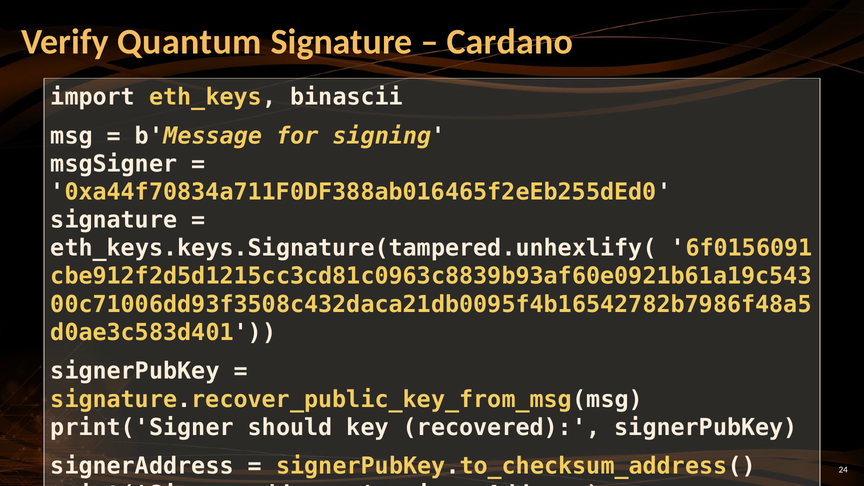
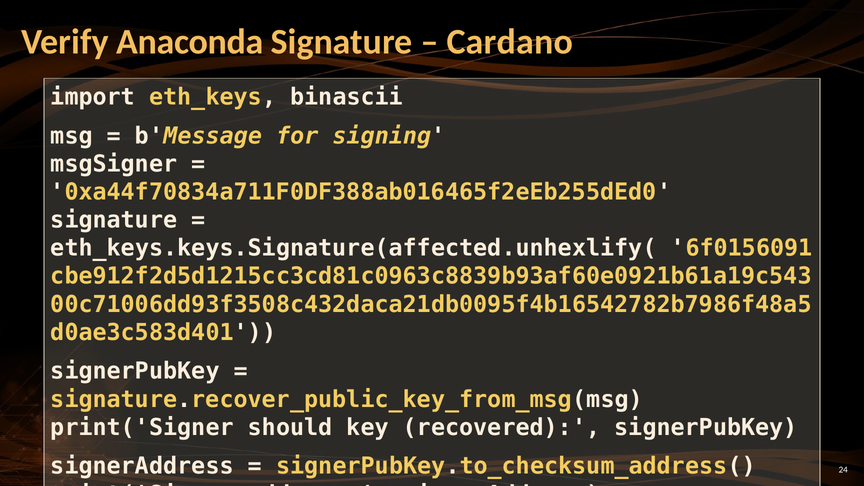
Quantum: Quantum -> Anaconda (190, 42)
eth_keys.keys.Signature(tampered.unhexlify(: eth_keys.keys.Signature(tampered.unhexlify( -> eth_keys.keys.Signature(affected.unhexlify( (354, 248)
